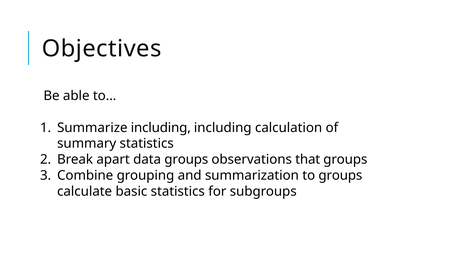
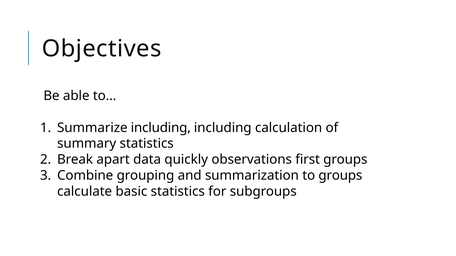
data groups: groups -> quickly (186, 160)
that: that -> first (308, 160)
